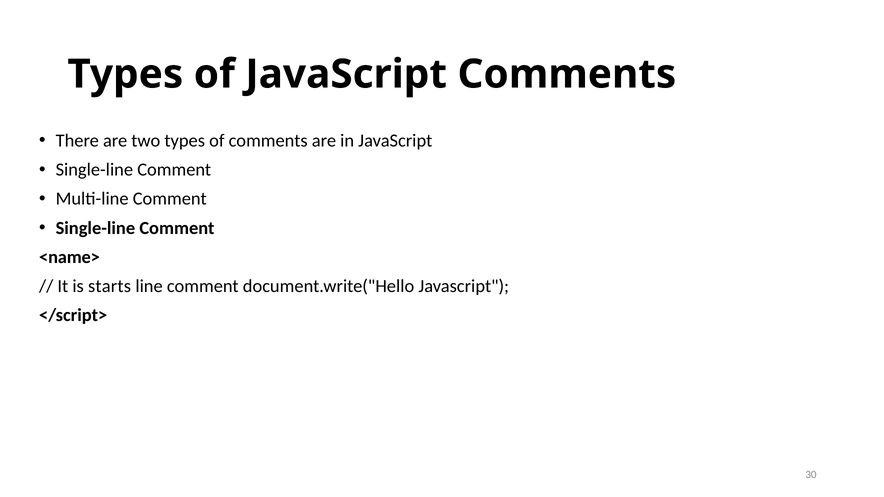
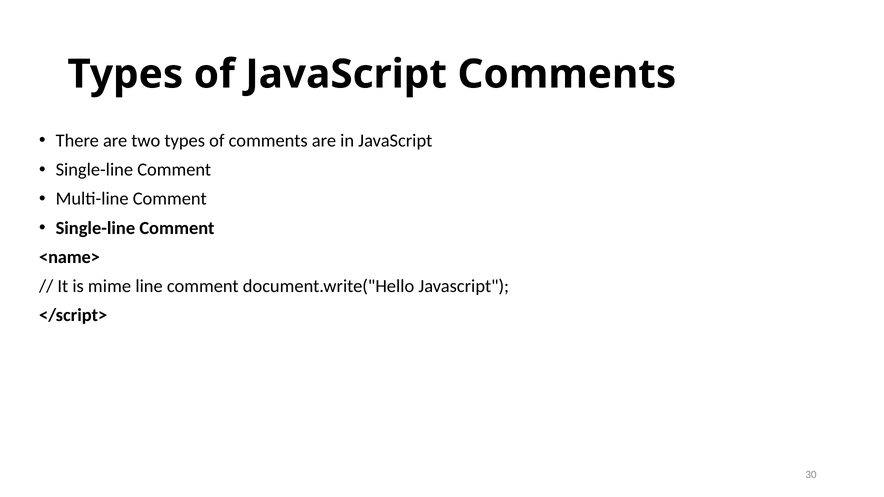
starts: starts -> mime (110, 286)
